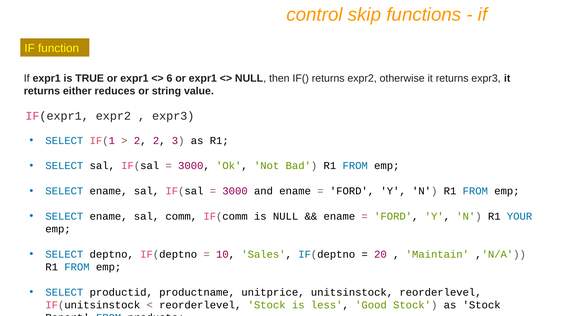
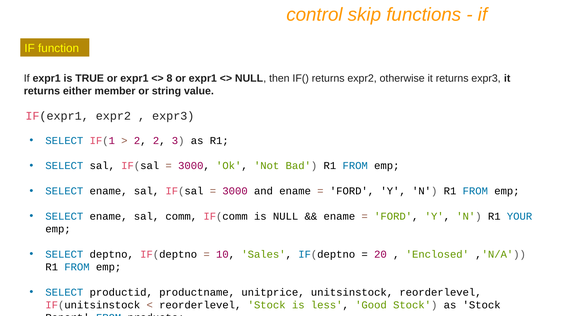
6: 6 -> 8 (169, 78)
reduces: reduces -> member (115, 91)
Maintain: Maintain -> Enclosed (437, 254)
